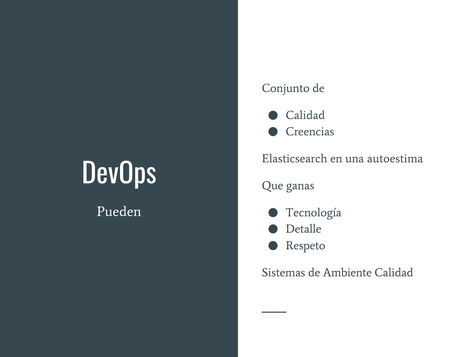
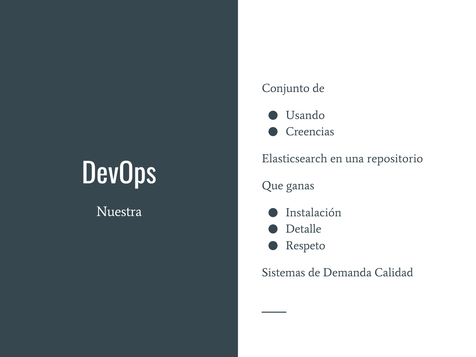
Calidad: Calidad -> Usando (305, 115)
autoestima: autoestima -> repositorio (395, 159)
Pueden: Pueden -> Nuestra (119, 212)
Tecnología: Tecnología -> Instalación (314, 213)
Ambiente: Ambiente -> Demanda (347, 272)
